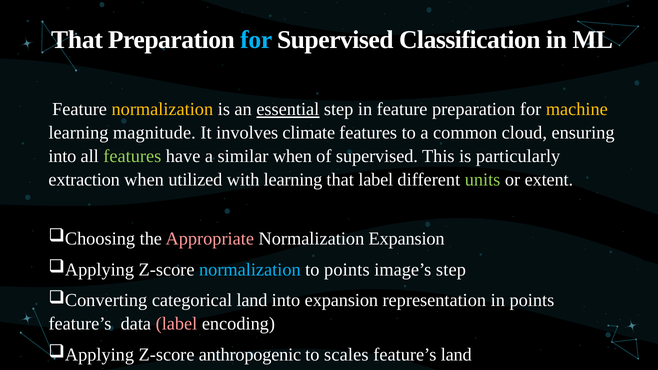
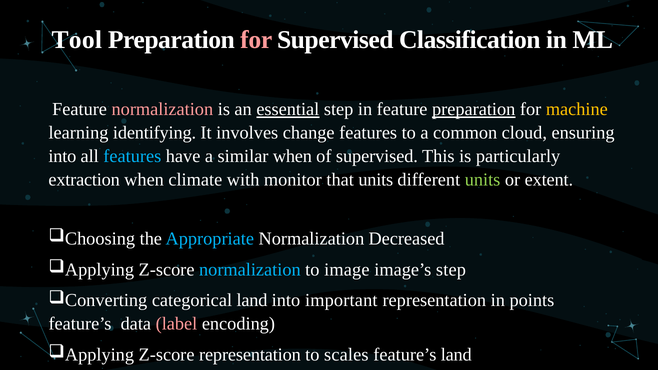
That: That -> Tool (77, 40)
for colour: light blue -> pink (256, 40)
normalization colour: yellow -> pink (162, 109)
preparation underline: none -> present (474, 109)
magnitude: magnitude -> identifying (155, 133)
climate: climate -> change (309, 133)
features colour: light green -> light blue (132, 156)
utilized: utilized -> climate (195, 180)
with learning: learning -> monitor (293, 180)
that label: label -> units (376, 180)
Appropriate colour: pink -> light blue (210, 239)
Normalization Expansion: Expansion -> Decreased (407, 239)
to points: points -> image (347, 270)
into expansion: expansion -> important (341, 301)
Z-score anthropogenic: anthropogenic -> representation (250, 355)
